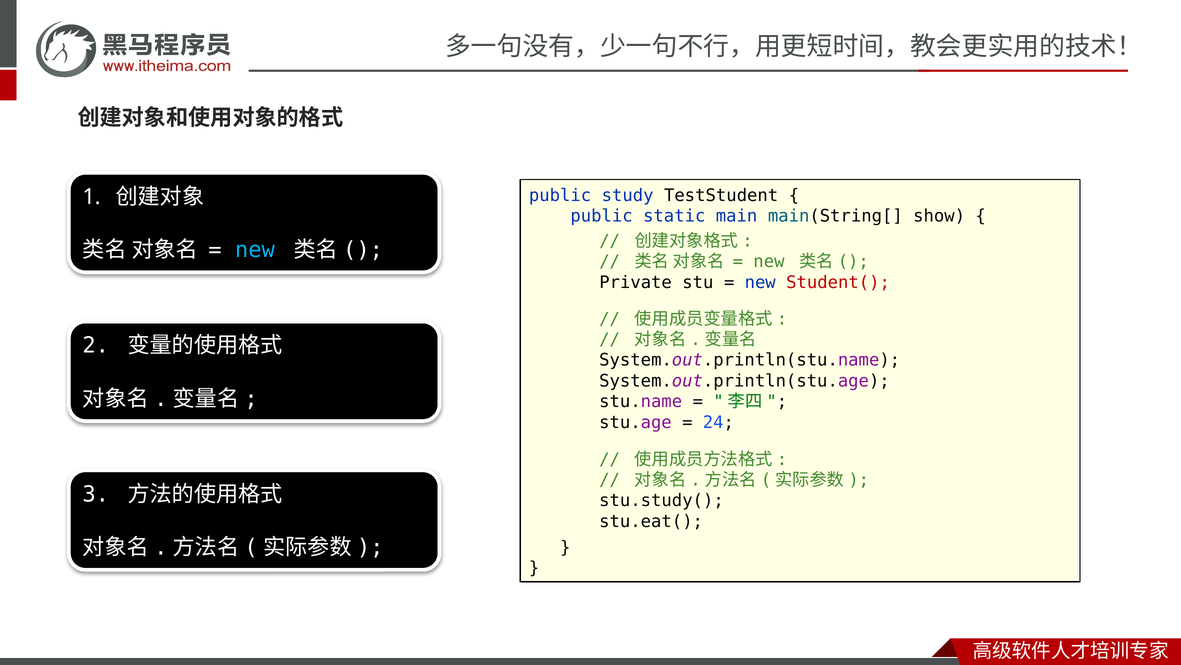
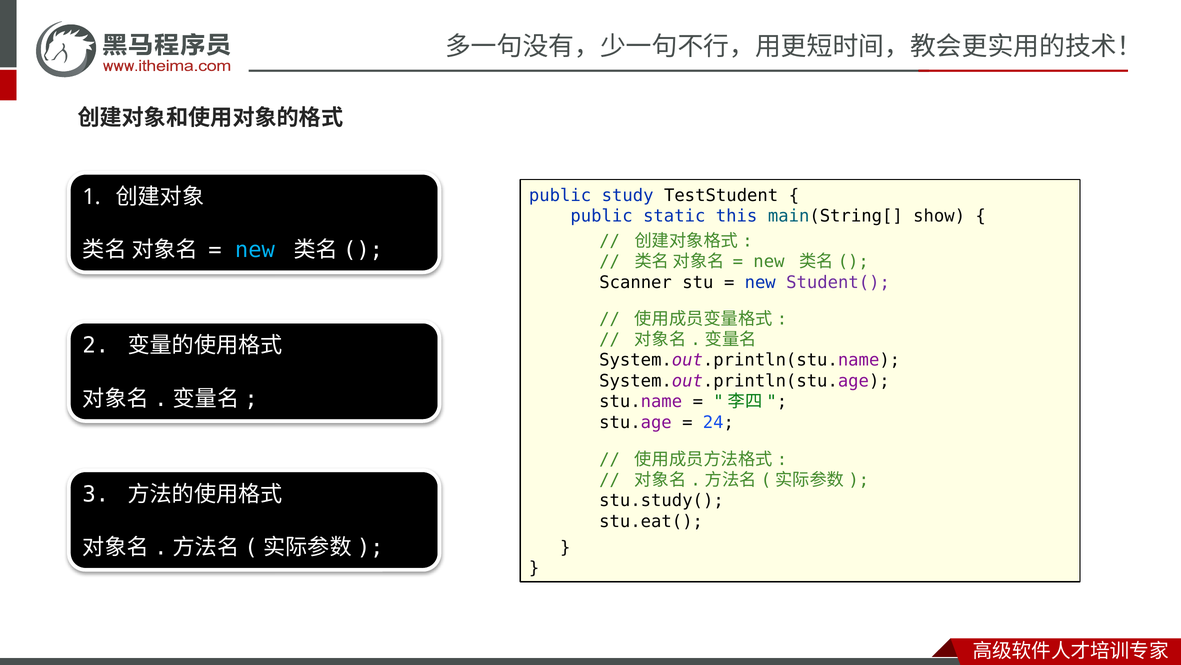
main: main -> this (737, 216)
Private: Private -> Scanner (636, 282)
Student( colour: red -> purple (838, 282)
